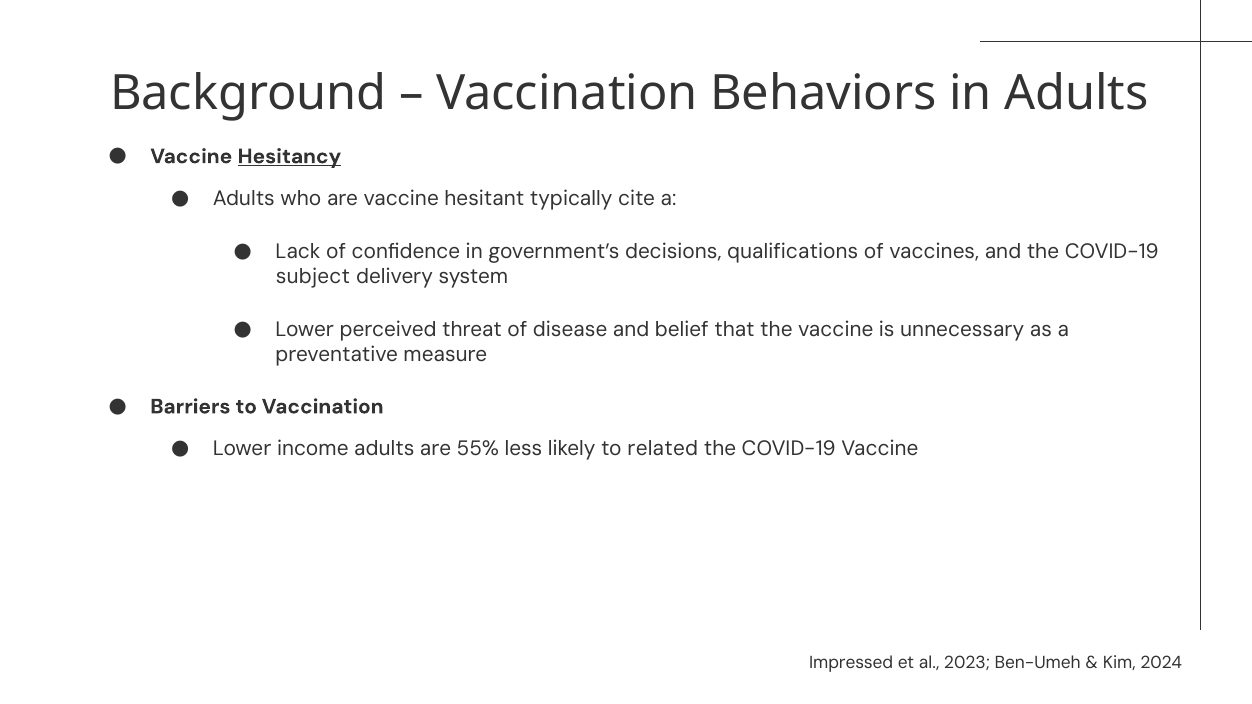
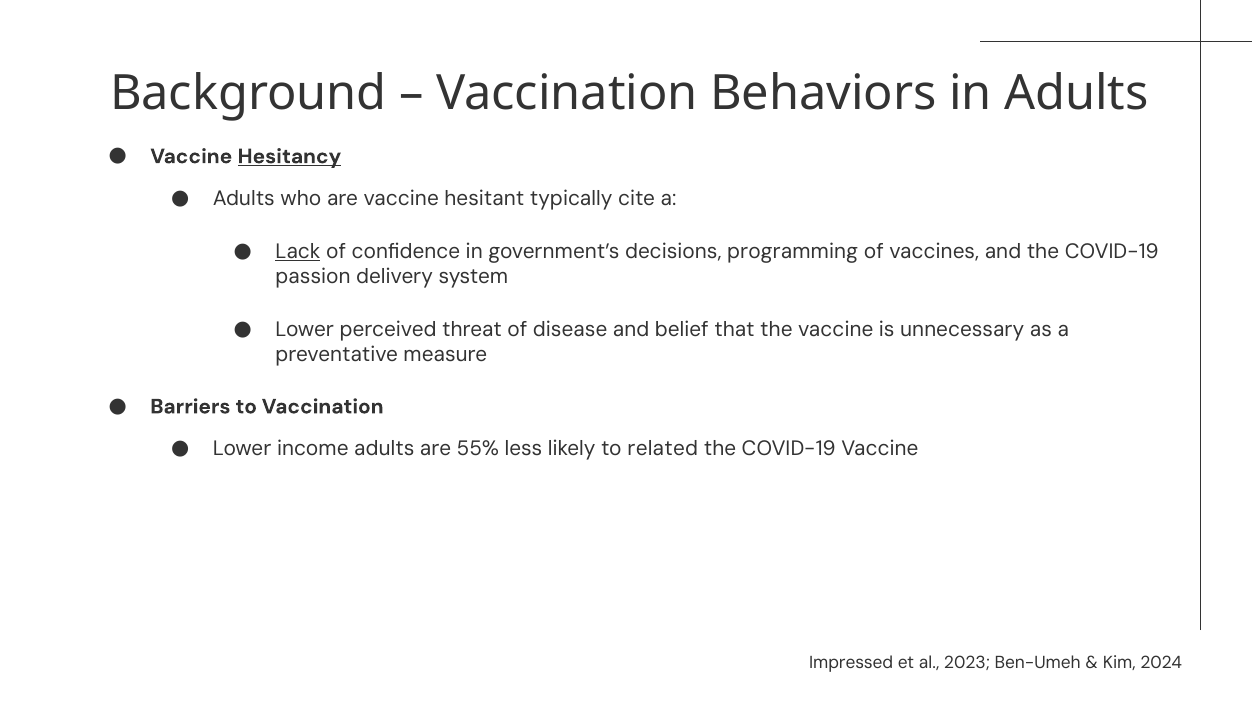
Lack underline: none -> present (298, 252)
qualifications: qualifications -> programming (793, 252)
subject: subject -> passion (313, 277)
